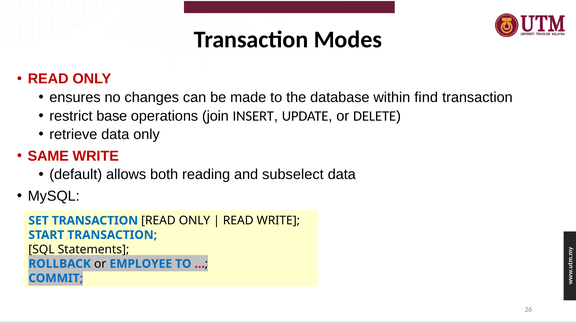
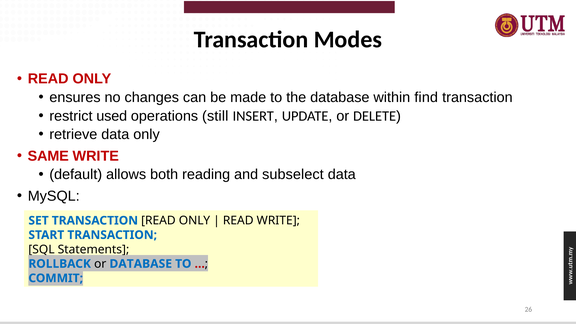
base: base -> used (112, 116)
join: join -> still (215, 116)
or EMPLOYEE: EMPLOYEE -> DATABASE (141, 264)
